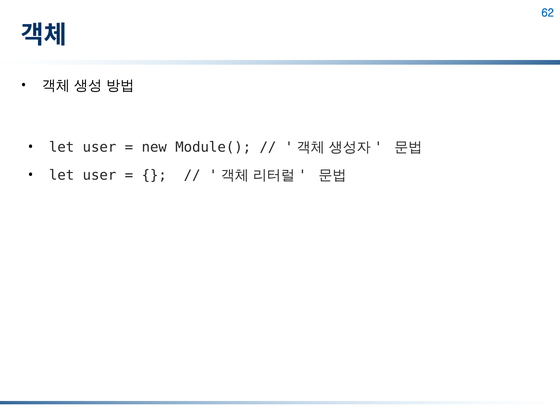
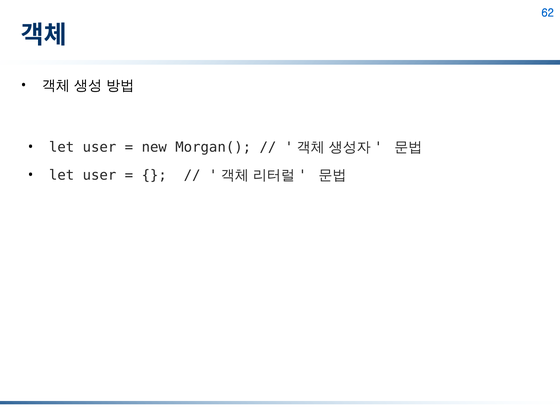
Module(: Module( -> Morgan( (213, 147)
